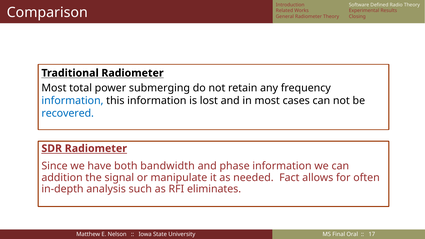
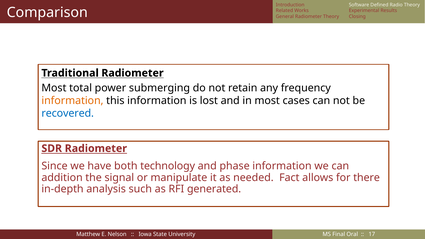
information colour: blue -> orange (72, 101)
bandwidth: bandwidth -> technology (168, 166)
often: often -> there (367, 178)
eliminates: eliminates -> generated (214, 189)
